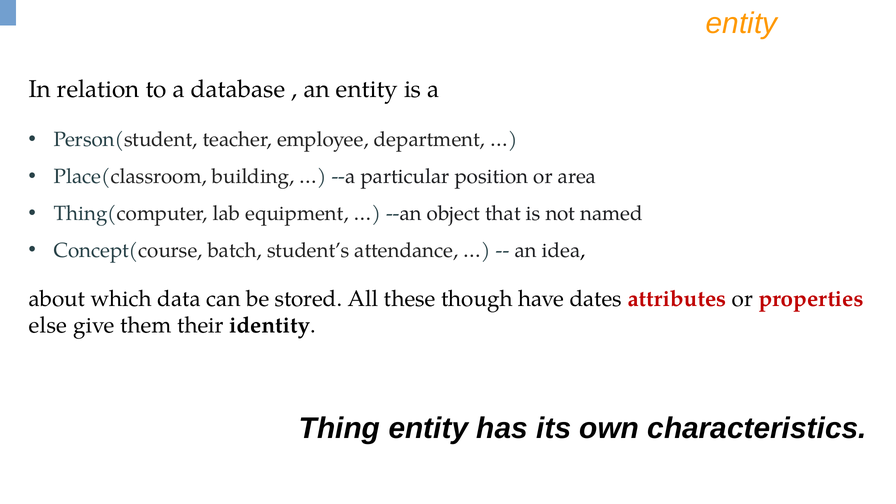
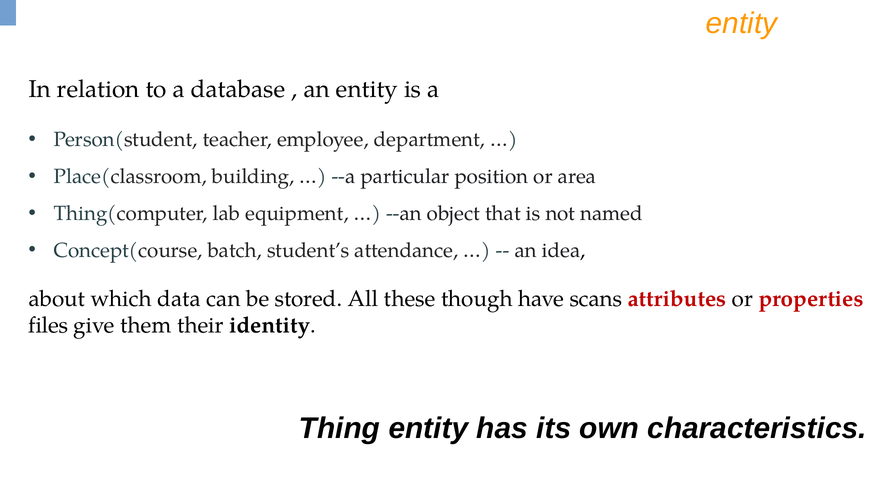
dates: dates -> scans (596, 299)
else: else -> files (48, 326)
